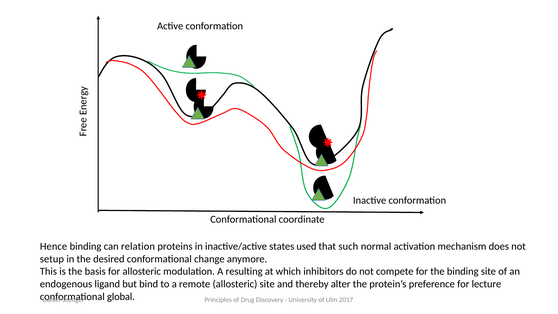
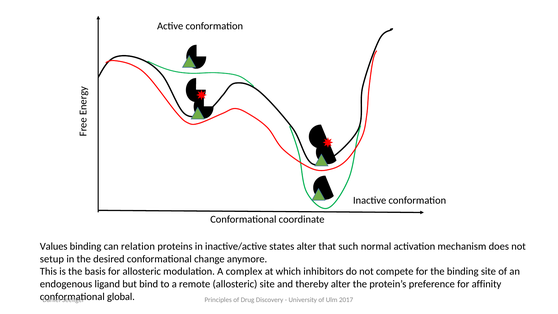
Hence: Hence -> Values (54, 246)
states used: used -> alter (306, 246)
resulting: resulting -> complex (244, 271)
lecture: lecture -> affinity (486, 284)
